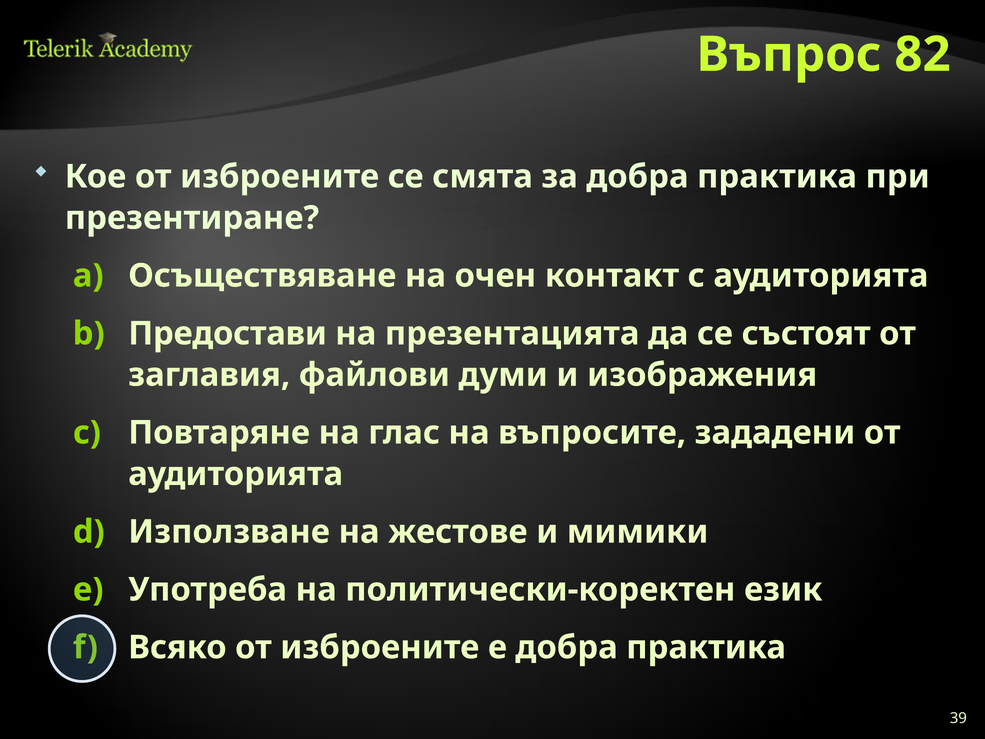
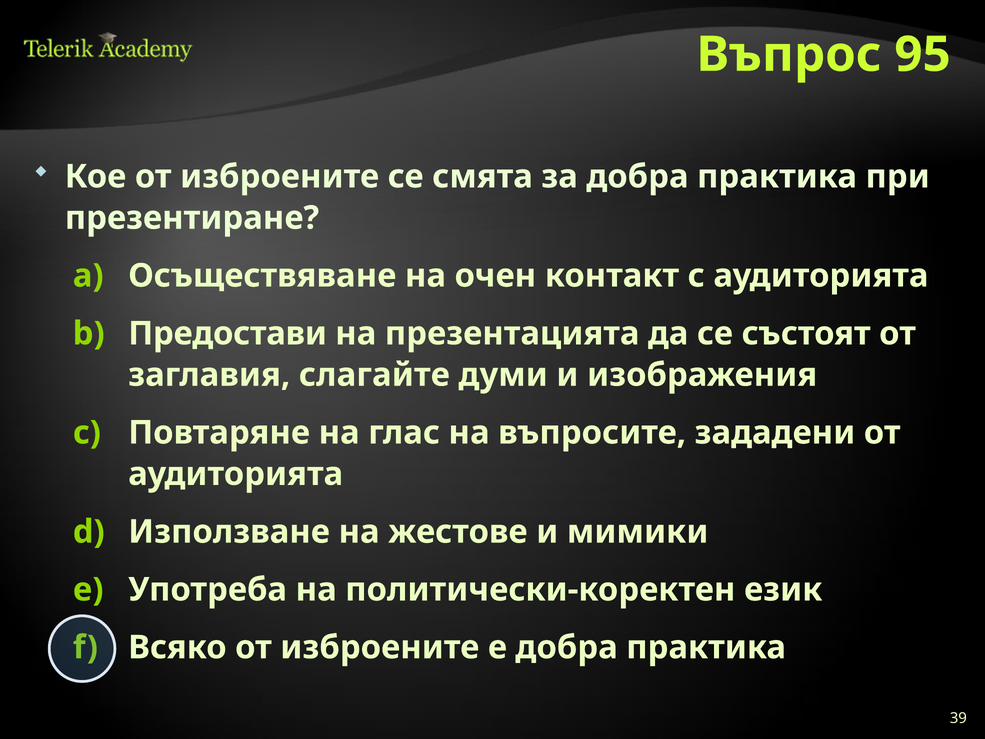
82: 82 -> 95 (923, 55)
файлови: файлови -> слагайте (374, 375)
